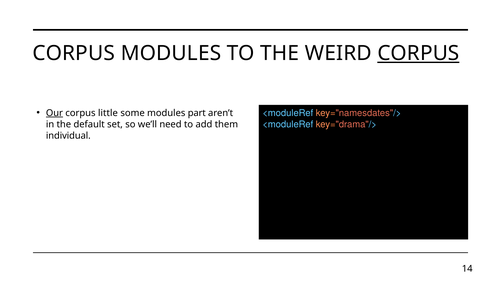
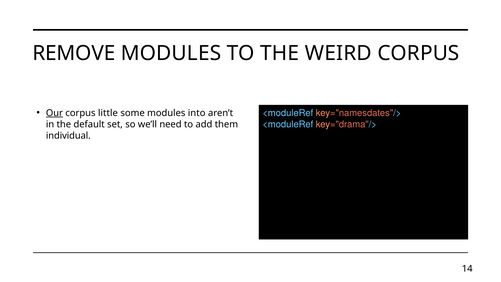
CORPUS: CORPUS -> REMOVE (74, 53)
CORPUS underline: present -> none (418, 53)
part: part -> into (197, 113)
